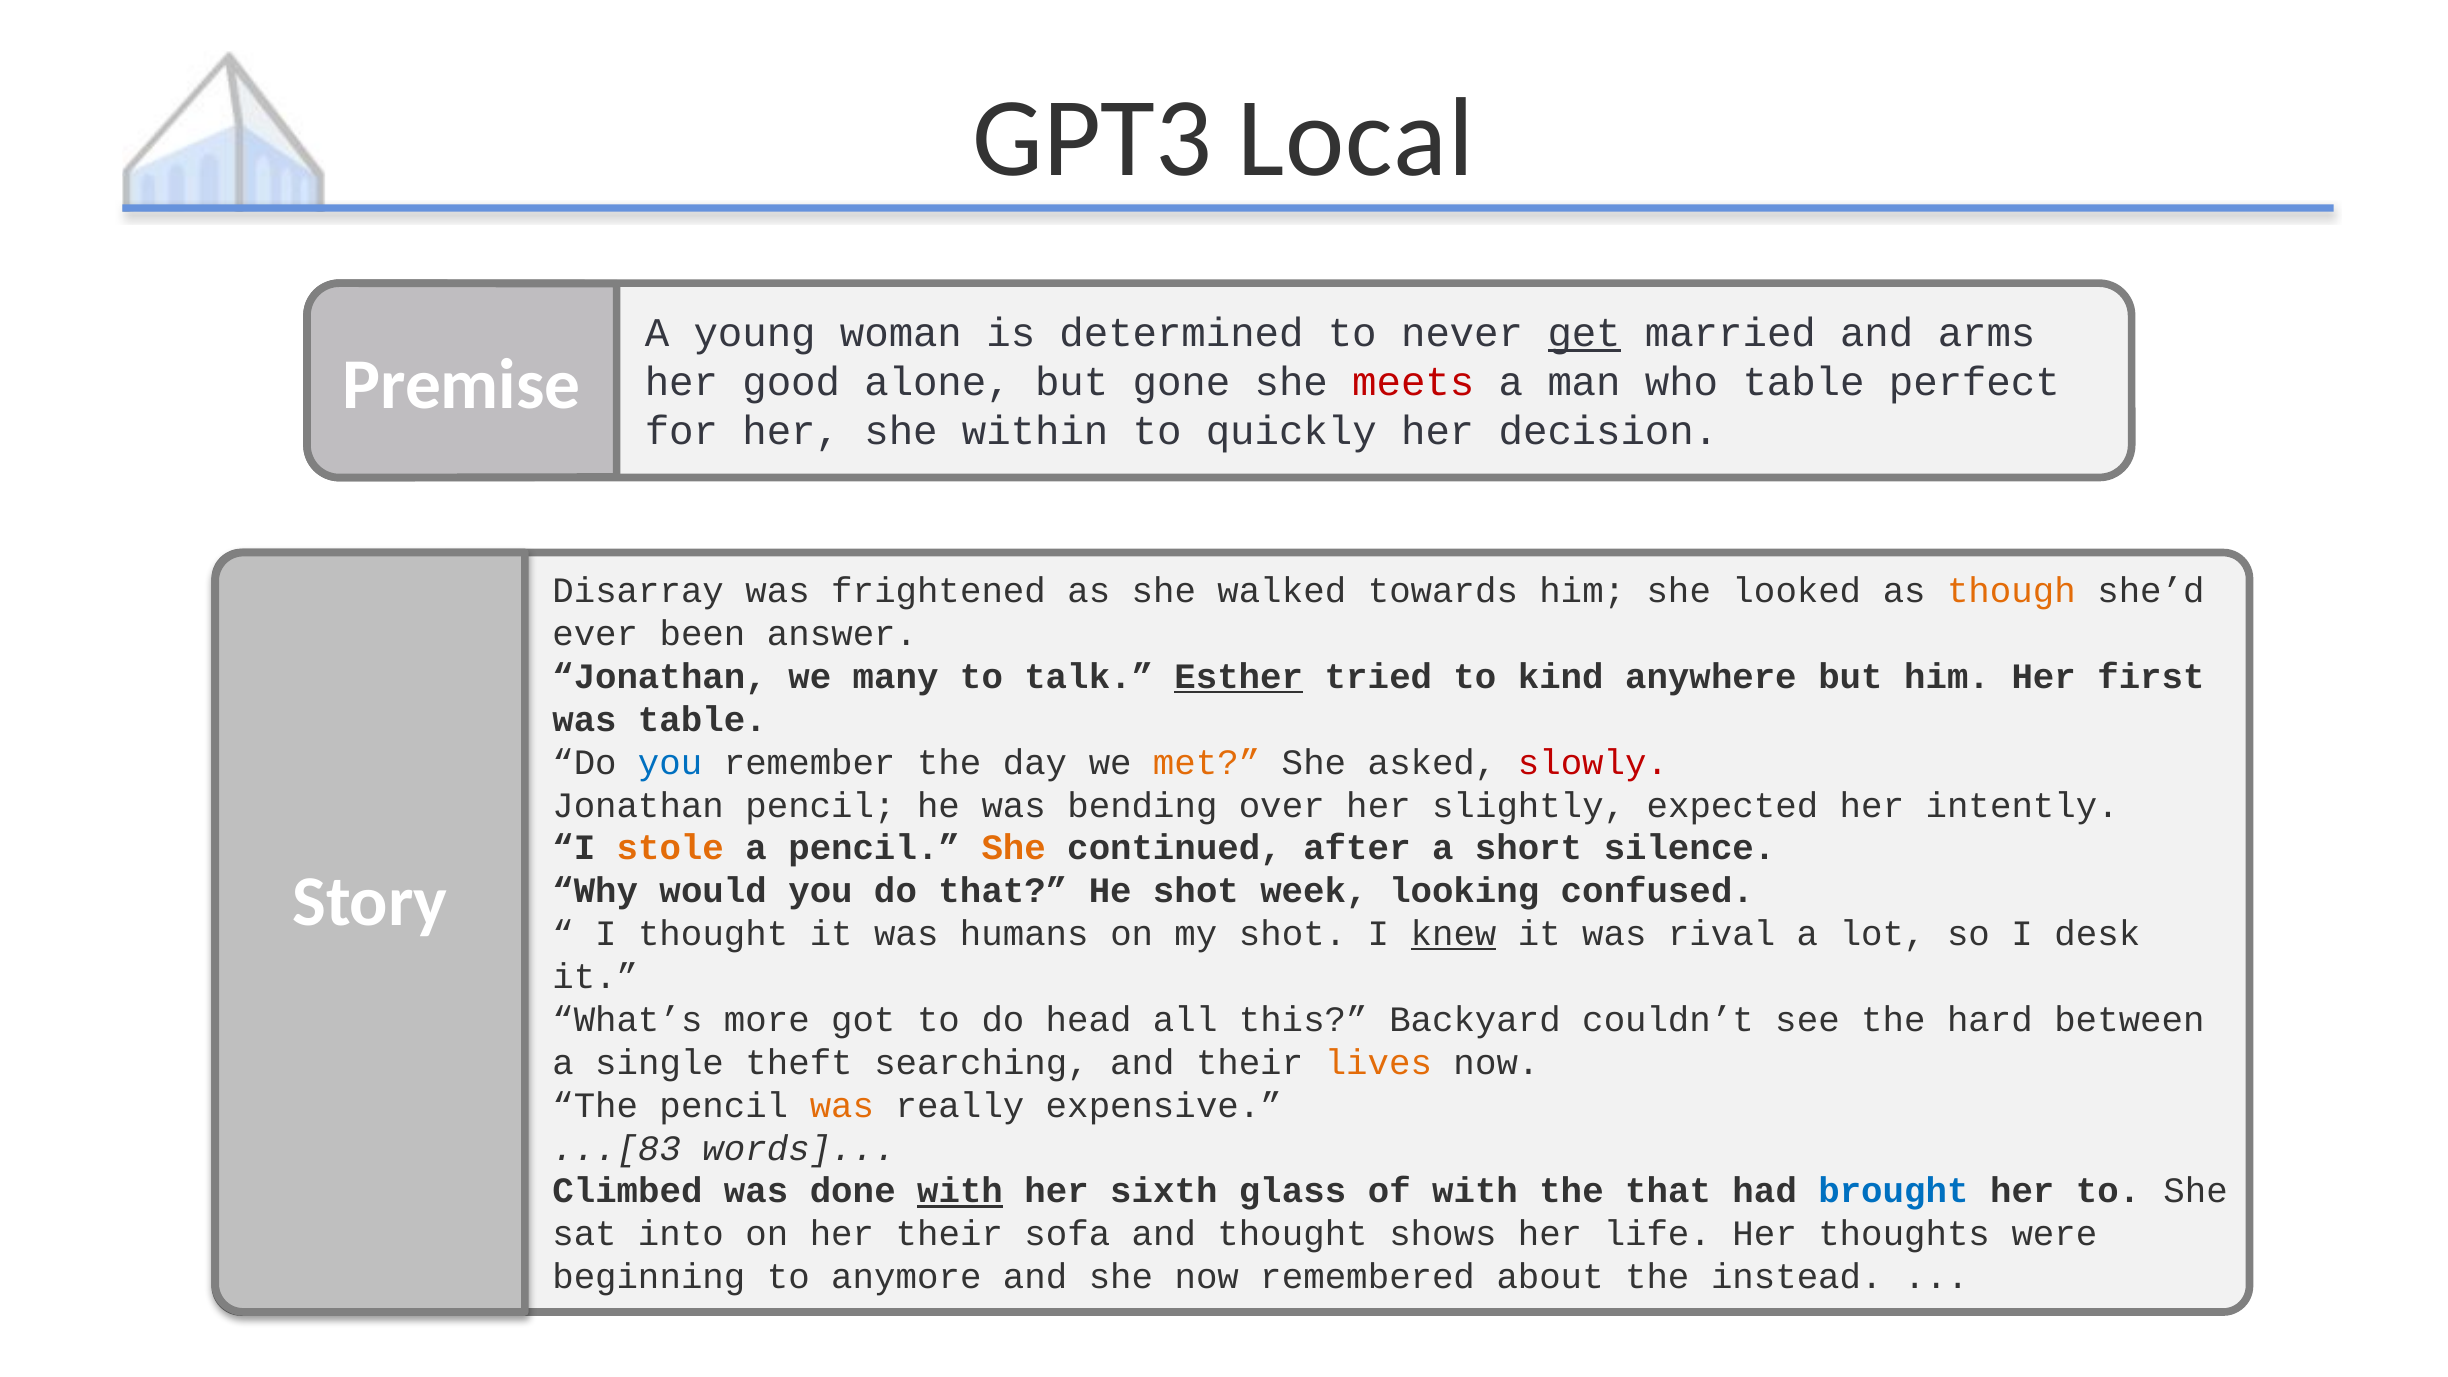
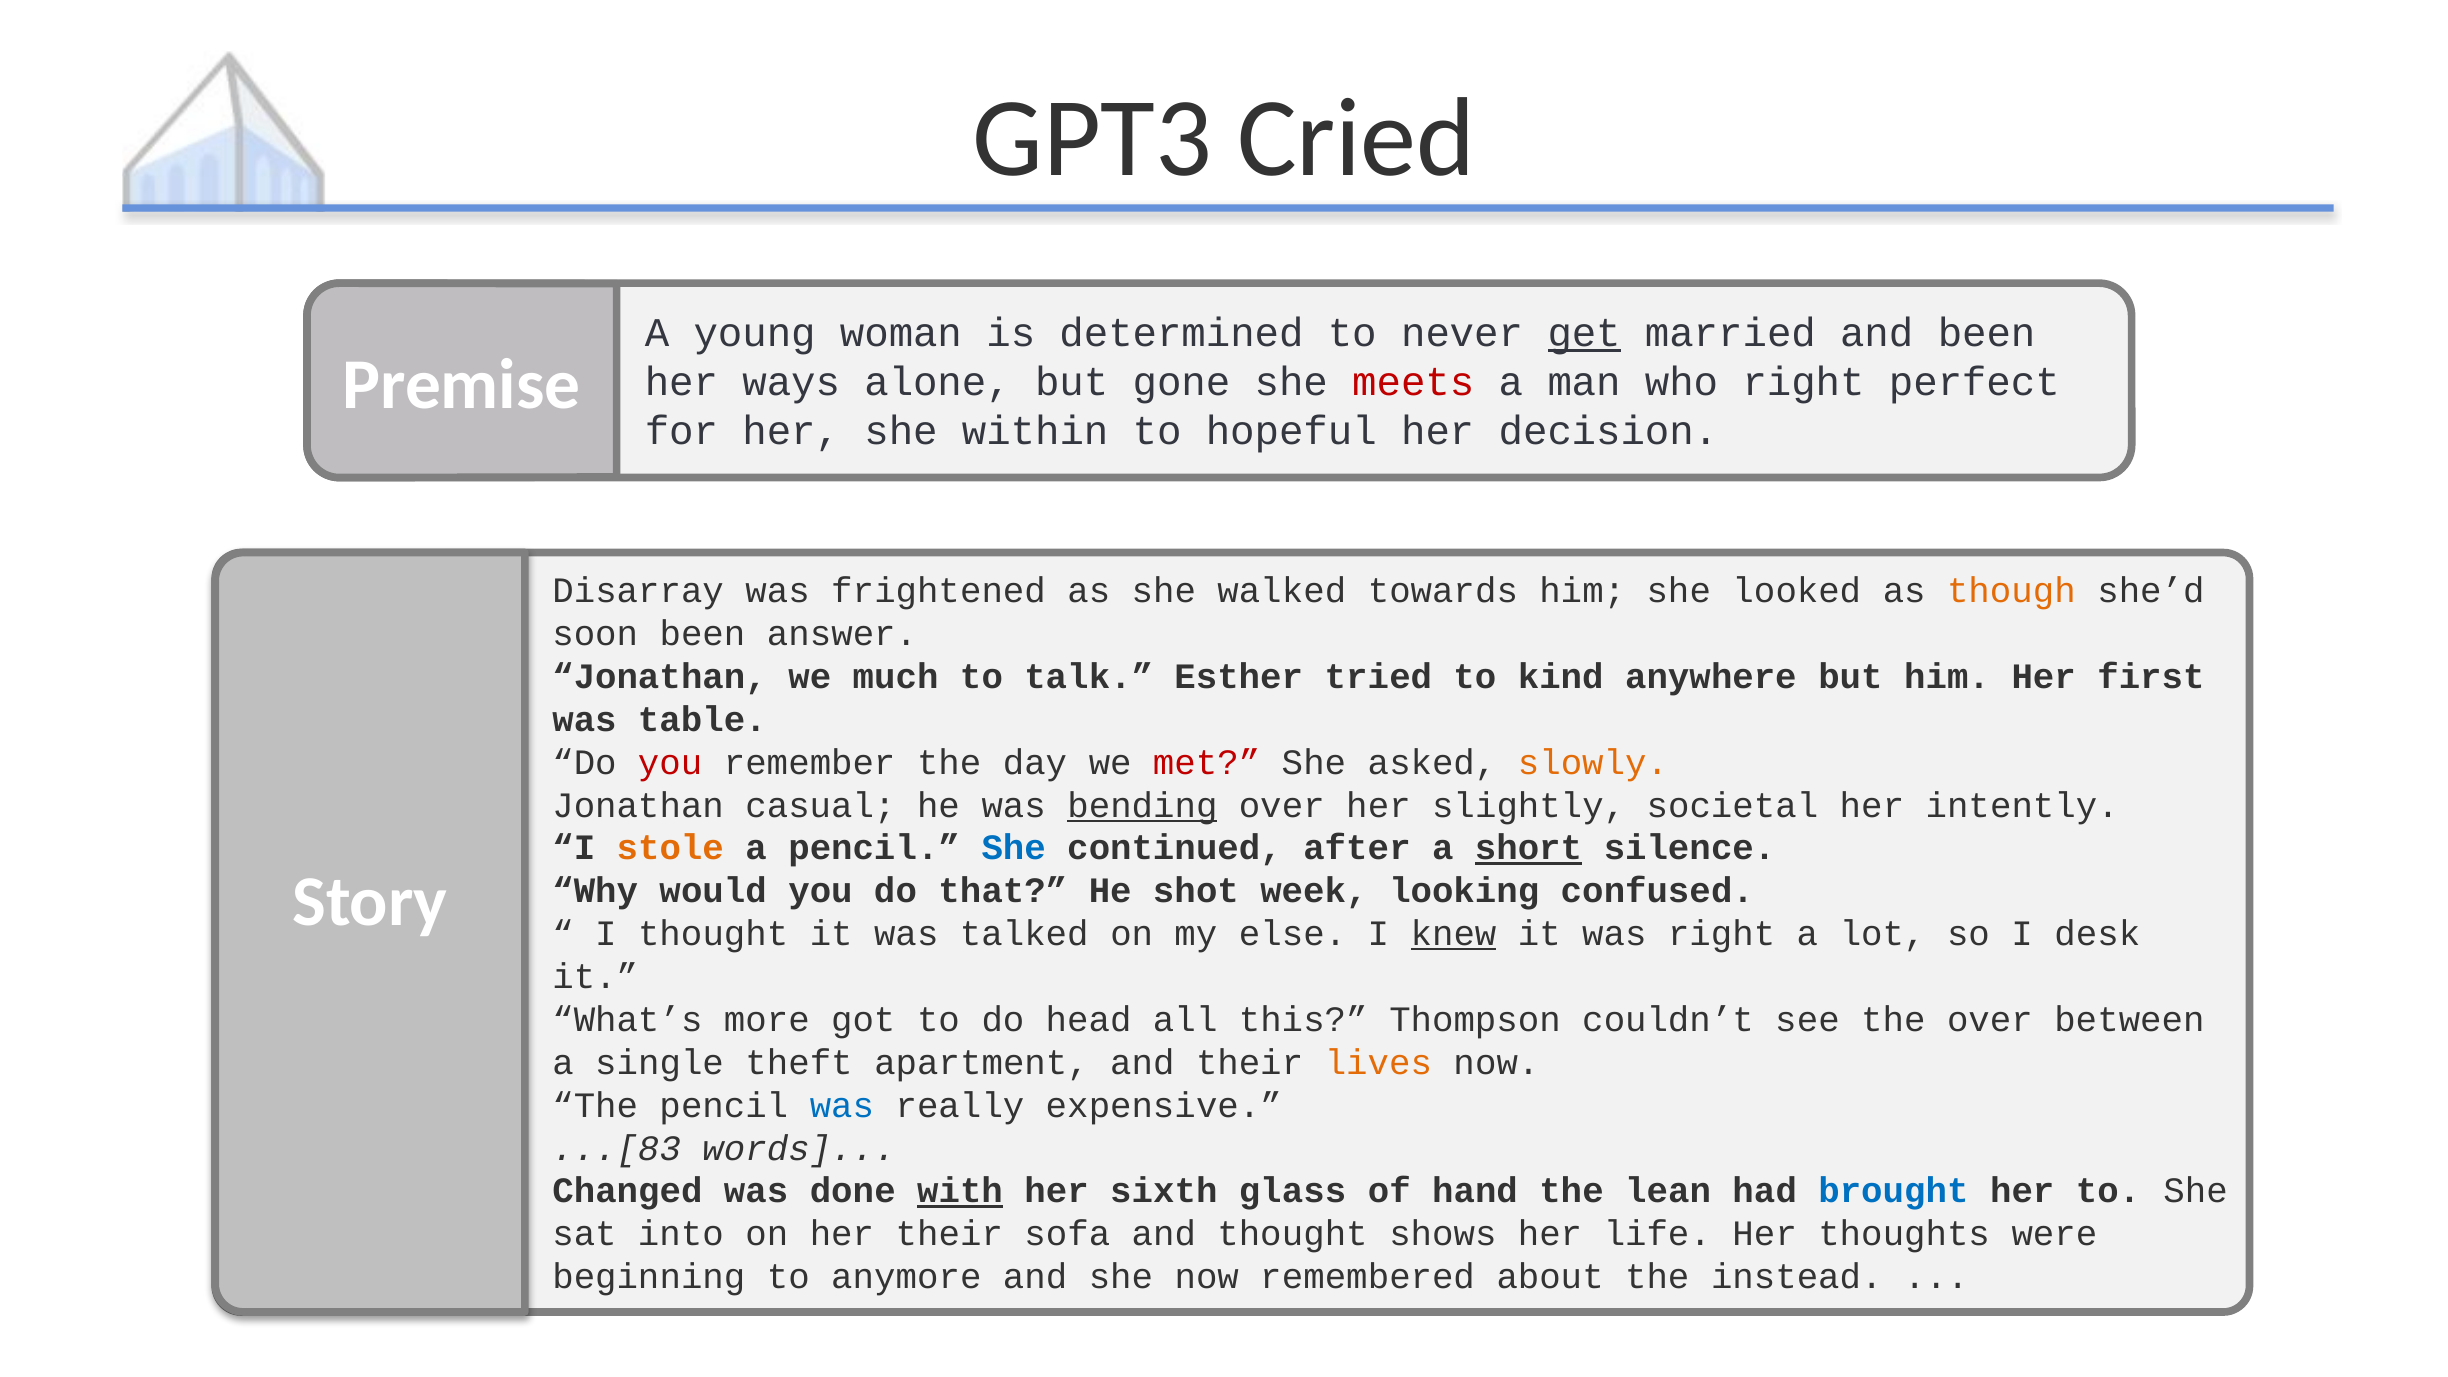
Local: Local -> Cried (1356, 139)
and arms: arms -> been (1987, 333)
good: good -> ways (791, 382)
who table: table -> right (1804, 382)
quickly: quickly -> hopeful (1291, 431)
ever: ever -> soon (595, 634)
many: many -> much (896, 677)
Esther underline: present -> none (1239, 677)
you colour: blue -> red (670, 762)
met colour: orange -> red (1207, 762)
slowly colour: red -> orange (1593, 762)
Jonathan pencil: pencil -> casual (820, 805)
bending underline: none -> present (1142, 805)
expected: expected -> societal (1732, 805)
She colour: orange -> blue (1014, 848)
short underline: none -> present (1528, 848)
humans: humans -> talked (1024, 934)
my shot: shot -> else (1293, 934)
was rival: rival -> right (1722, 934)
Backyard: Backyard -> Thompson (1475, 1020)
the hard: hard -> over (1990, 1020)
searching: searching -> apartment (982, 1062)
was colour: orange -> blue (842, 1105)
Climbed: Climbed -> Changed (627, 1191)
of with: with -> hand (1475, 1191)
the that: that -> lean (1668, 1191)
